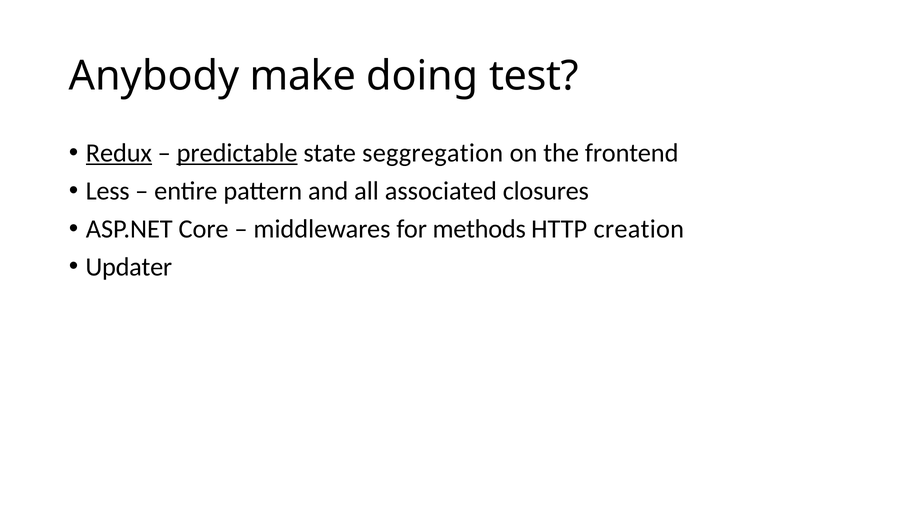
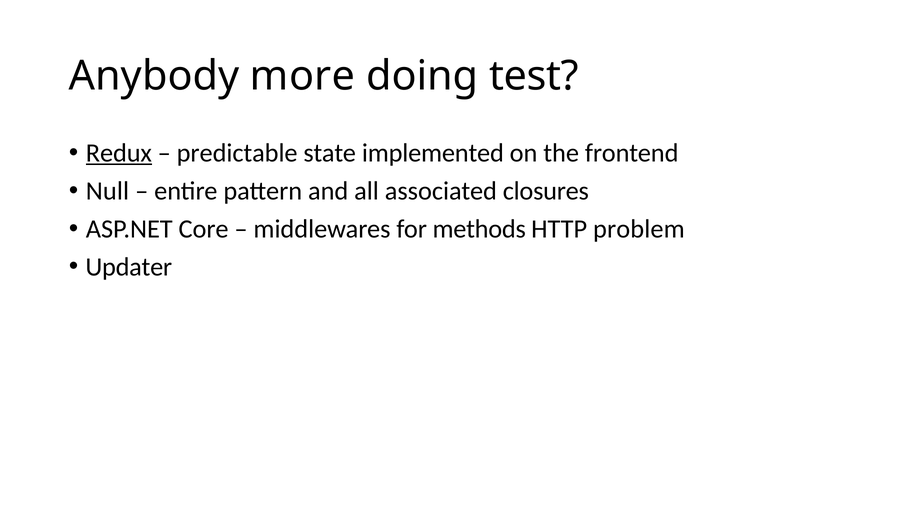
make: make -> more (303, 76)
predictable underline: present -> none (237, 153)
seggregation: seggregation -> implemented (433, 153)
Less: Less -> Null (107, 191)
creation: creation -> problem (639, 229)
